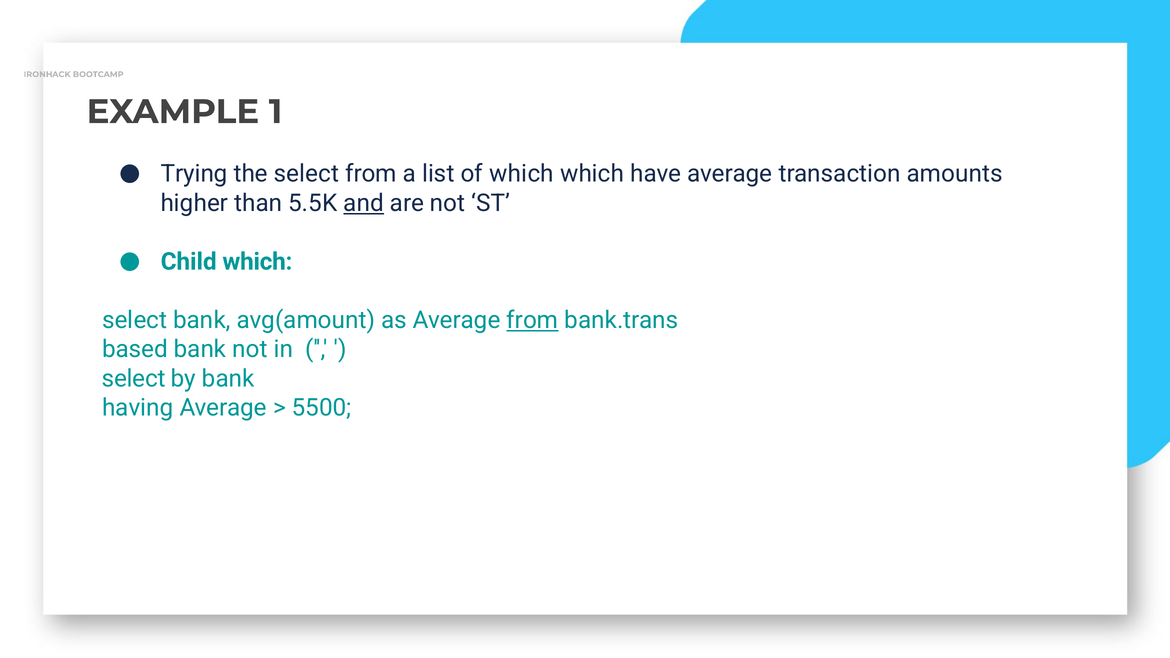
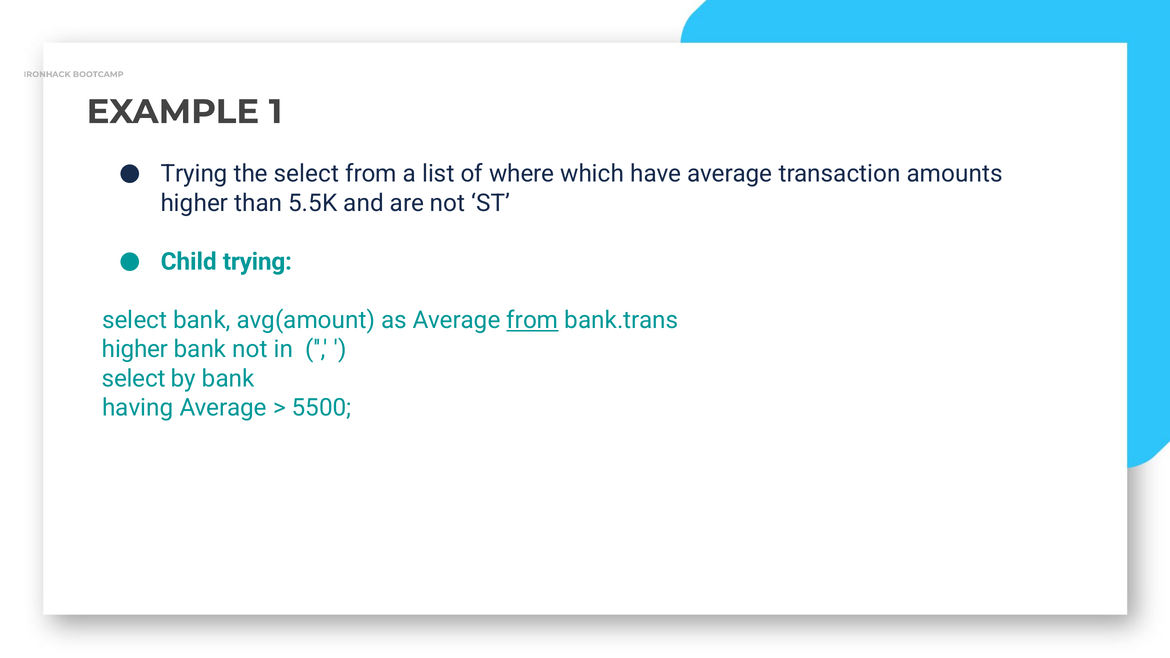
of which: which -> where (522, 174)
and underline: present -> none (364, 203)
Child which: which -> trying (257, 262)
based: based -> higher (135, 349)
